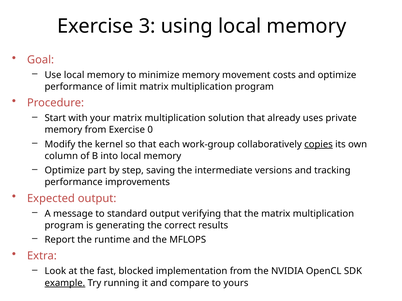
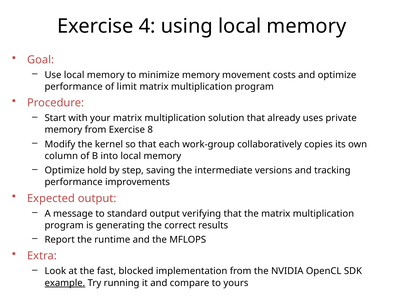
3: 3 -> 4 (147, 26)
0: 0 -> 8 (150, 130)
copies underline: present -> none (319, 145)
part: part -> hold (97, 171)
